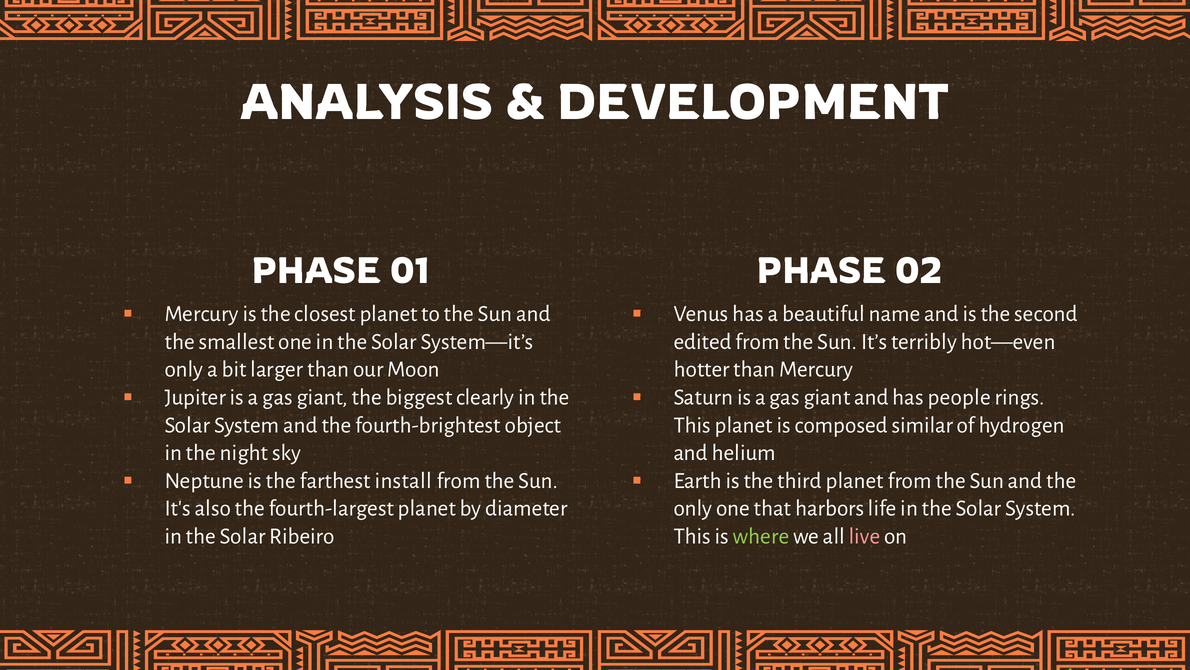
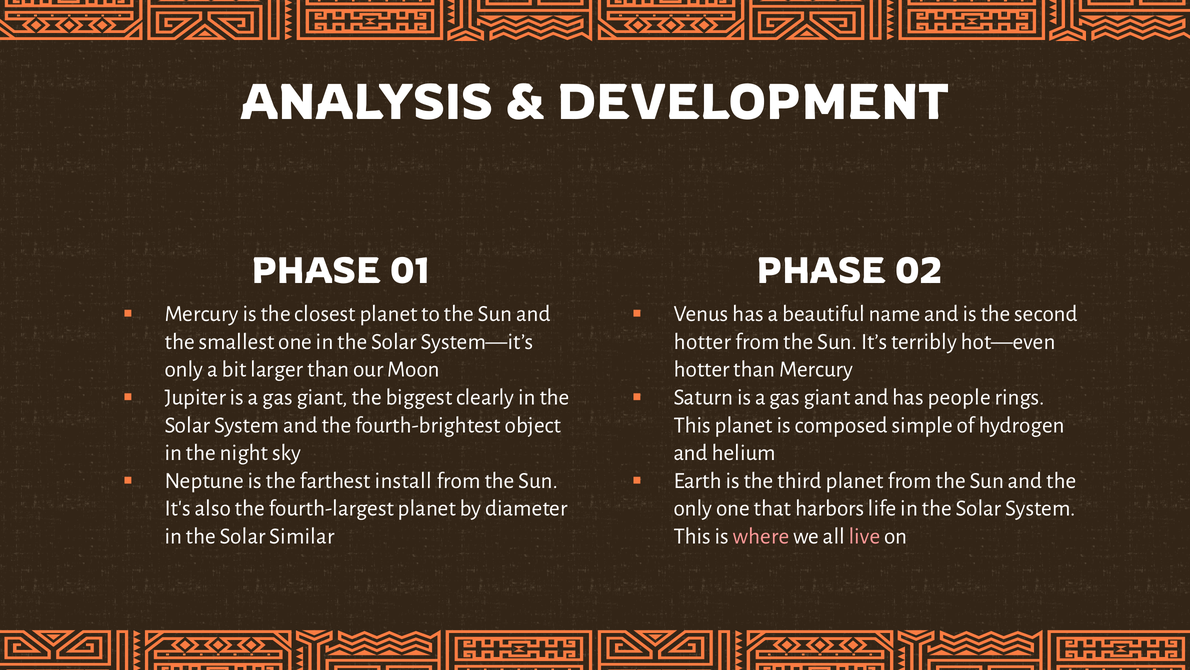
edited: edited -> hotter (702, 341)
similar: similar -> simple (922, 425)
Ribeiro: Ribeiro -> Similar (302, 536)
where colour: light green -> pink (761, 536)
